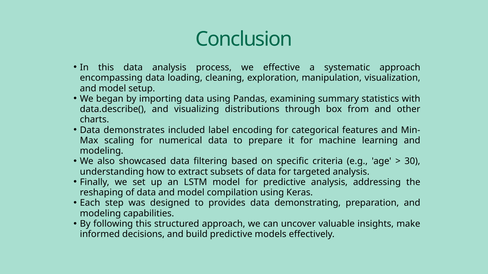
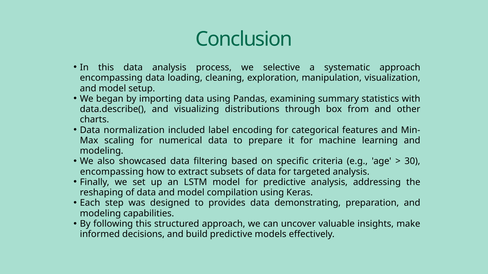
effective: effective -> selective (282, 68)
demonstrates: demonstrates -> normalization (134, 130)
understanding: understanding -> encompassing (112, 172)
